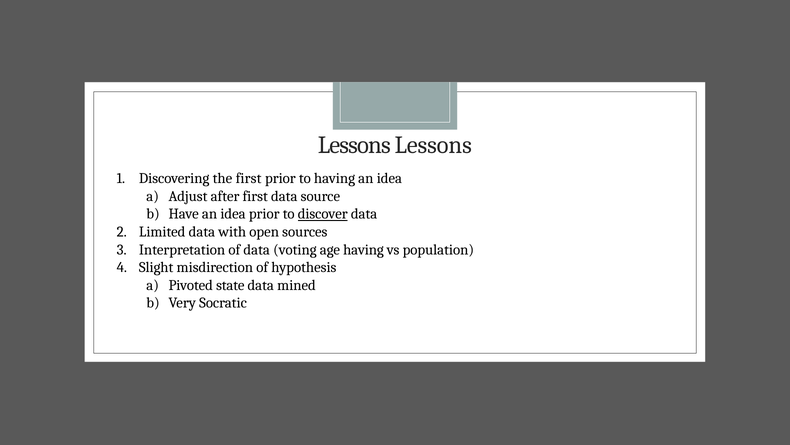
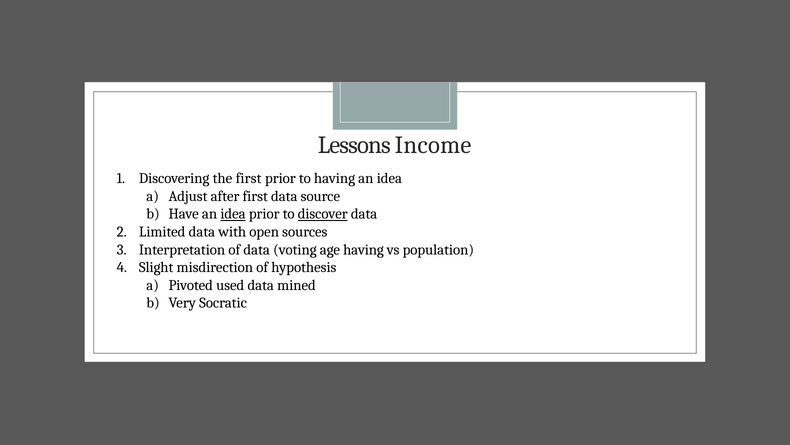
Lessons Lessons: Lessons -> Income (433, 145)
idea underline: none -> present (233, 214)
state: state -> used (230, 285)
